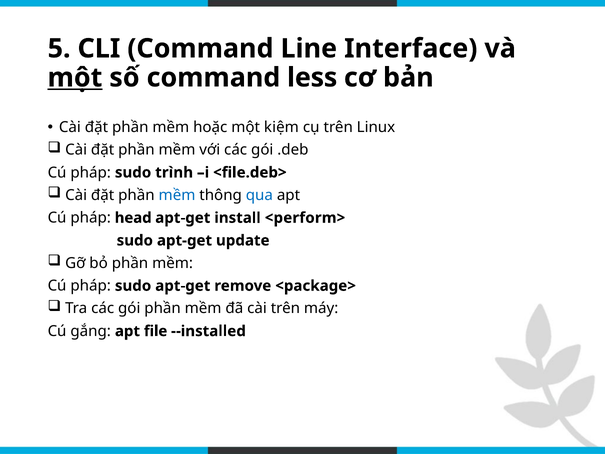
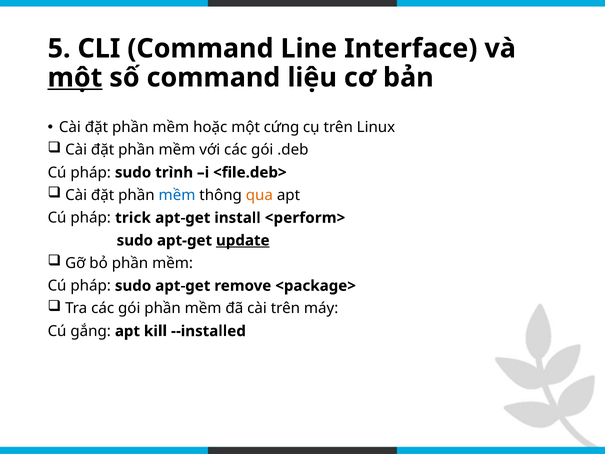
less: less -> liệu (312, 78)
kiệm: kiệm -> cứng (282, 127)
qua colour: blue -> orange (259, 195)
head: head -> trick (133, 218)
update underline: none -> present (243, 240)
file: file -> kill (155, 331)
